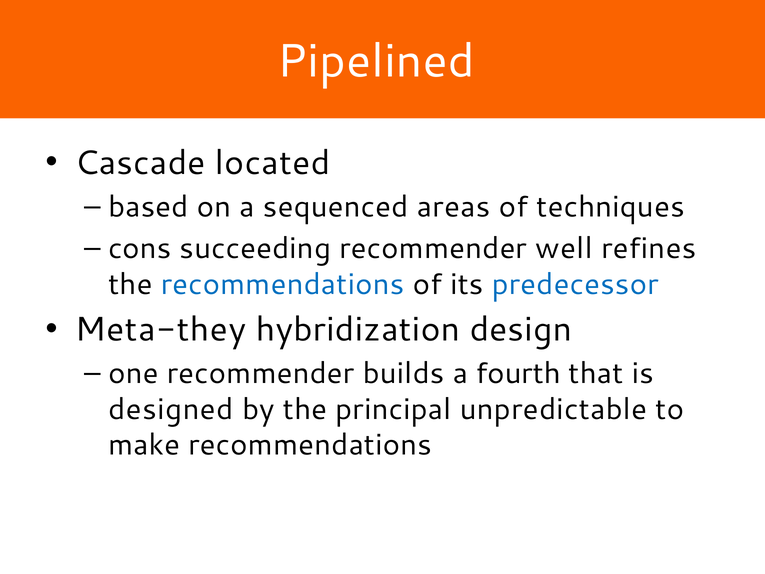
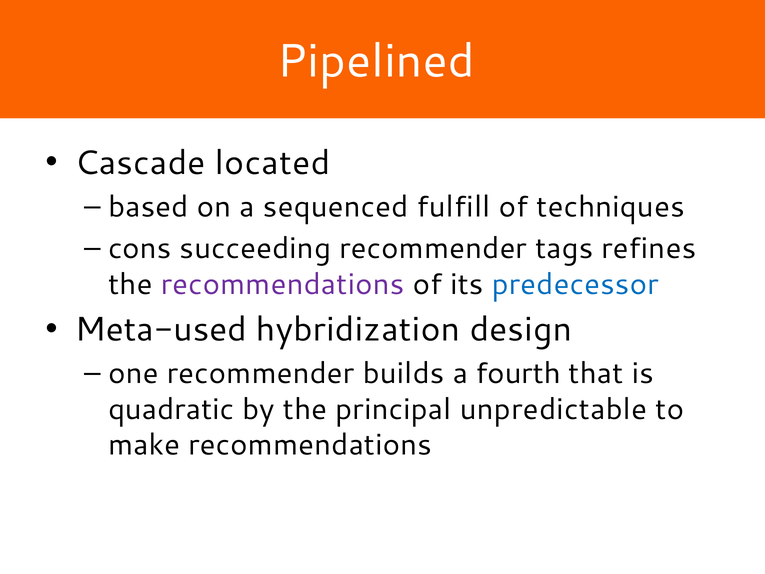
areas: areas -> fulfill (454, 207)
well: well -> tags (564, 248)
recommendations colour: blue -> purple (283, 284)
Meta-they: Meta-they -> Meta-used (161, 330)
designed: designed -> quadratic (171, 409)
